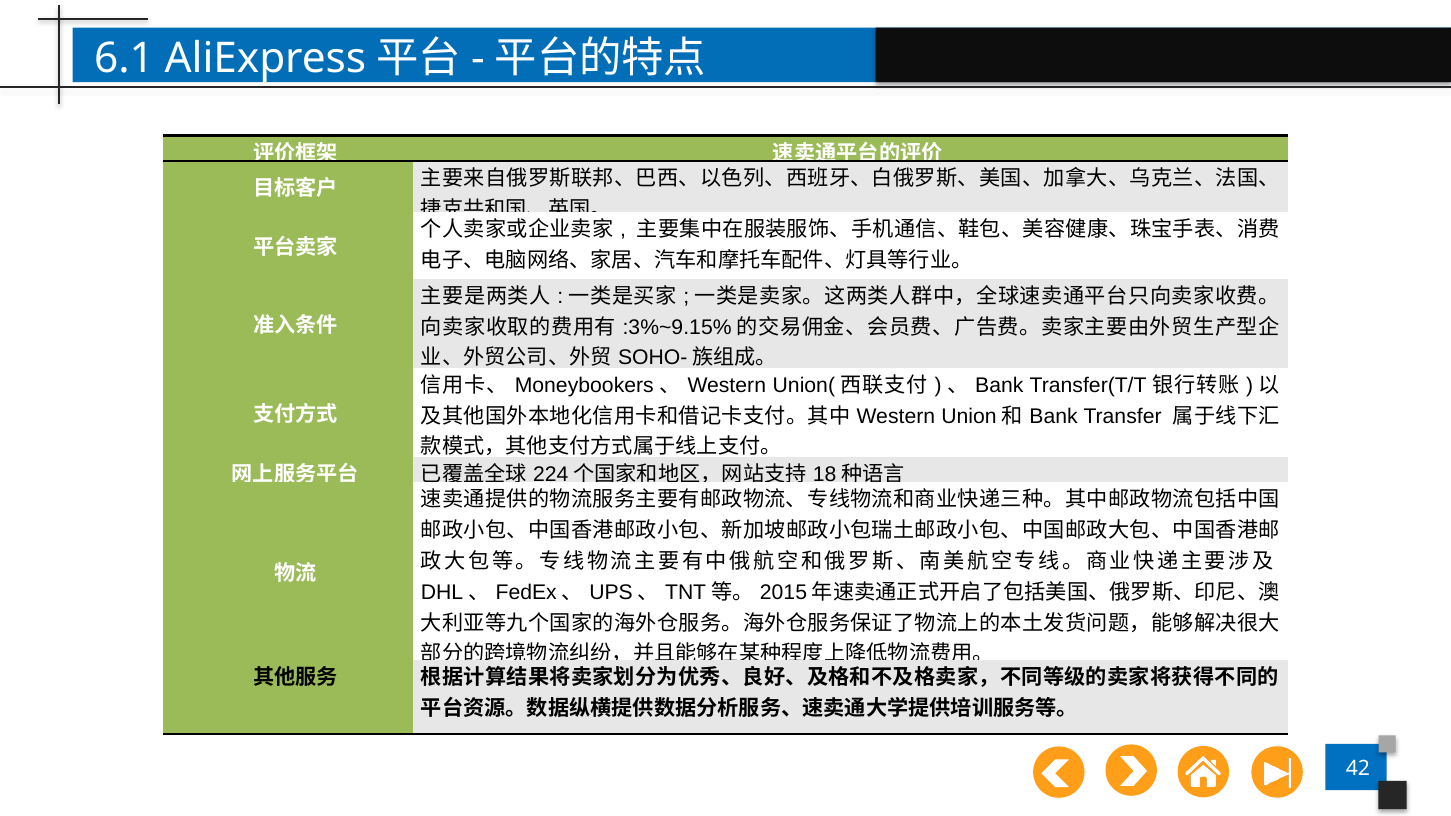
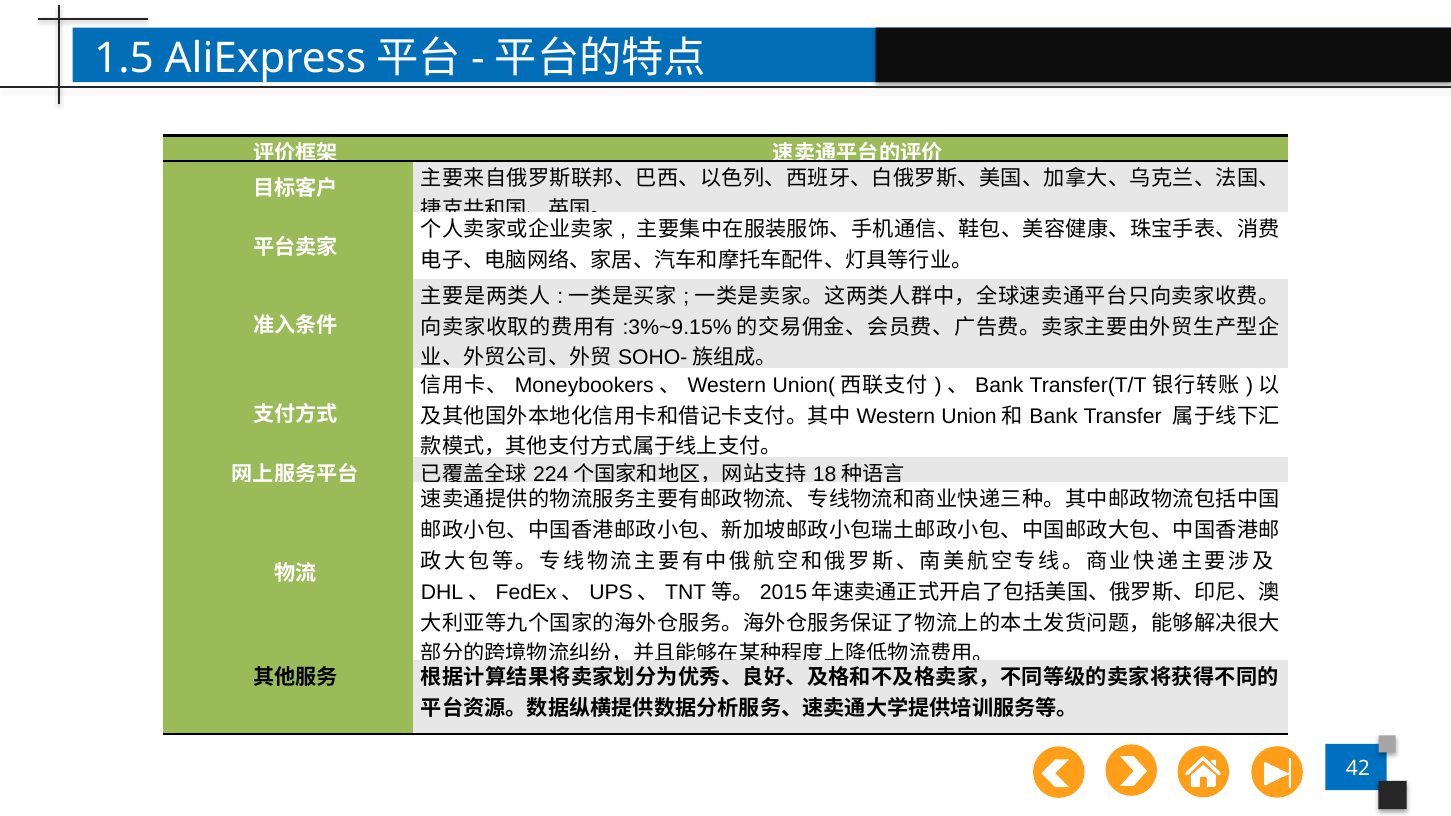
6.1: 6.1 -> 1.5 (124, 58)
